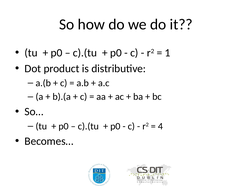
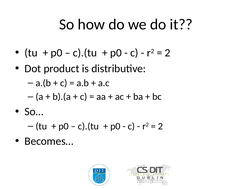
1: 1 -> 2 (168, 53)
4: 4 -> 2 (160, 126)
